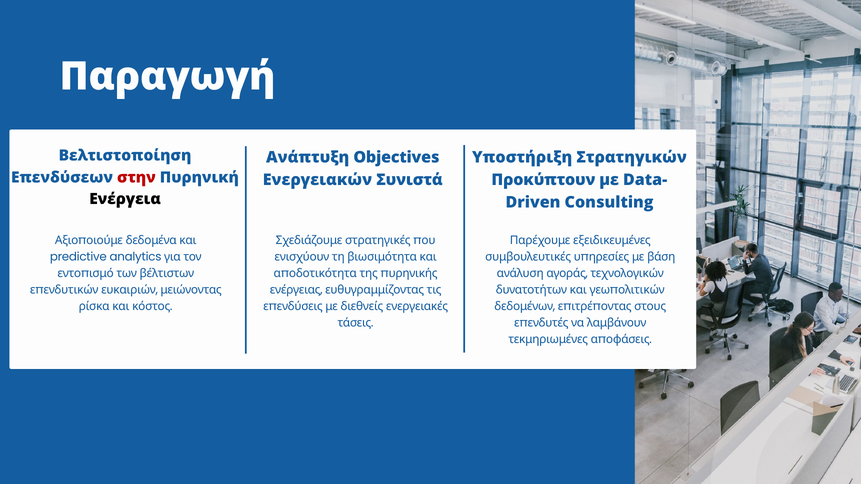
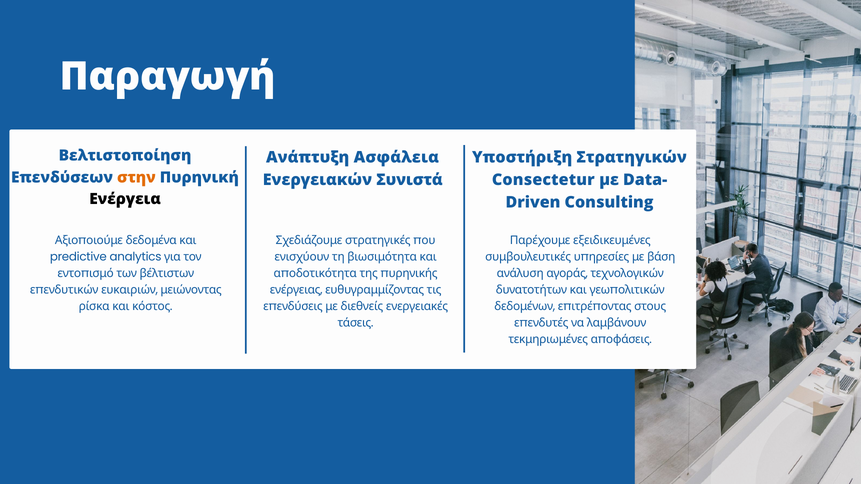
Objectives: Objectives -> Ασφάλεια (396, 158)
στην colour: red -> orange (136, 178)
Προκύπτουν: Προκύπτουν -> Consectetur (543, 180)
